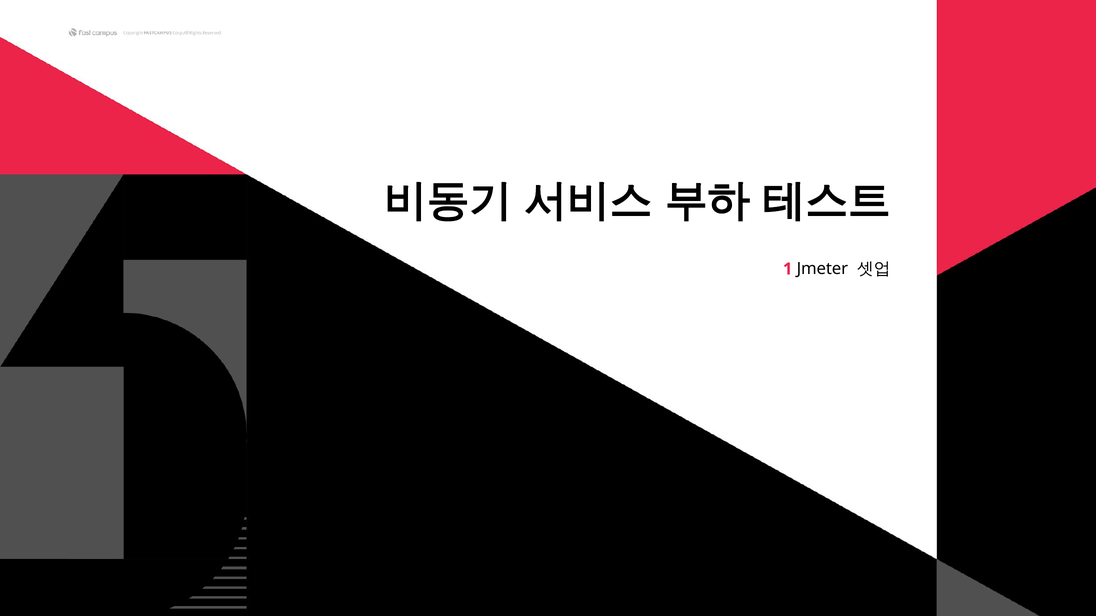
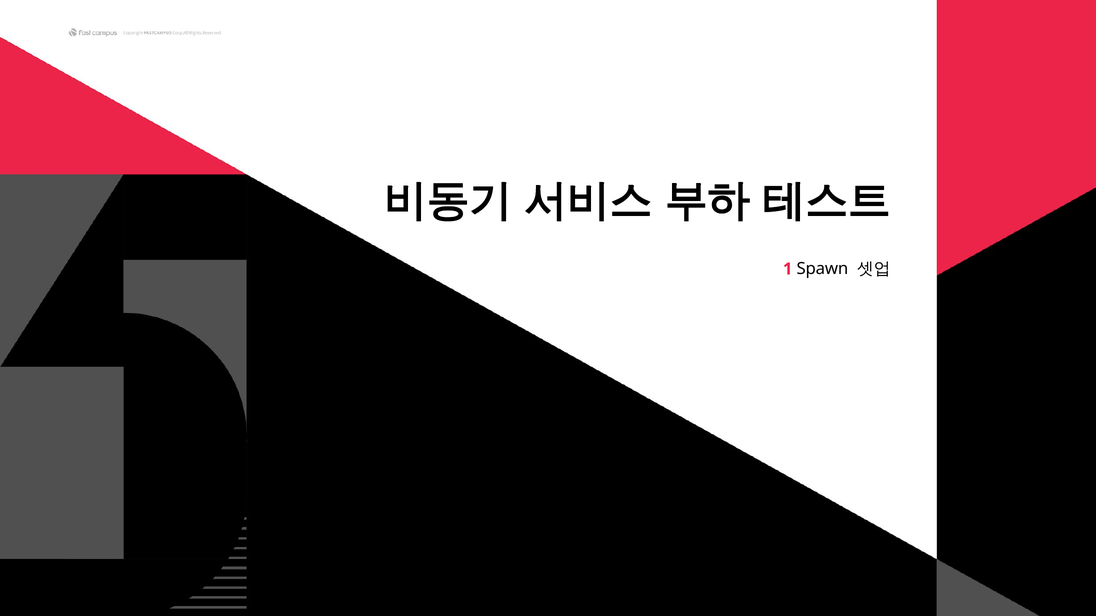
Jmeter: Jmeter -> Spawn (822, 269)
